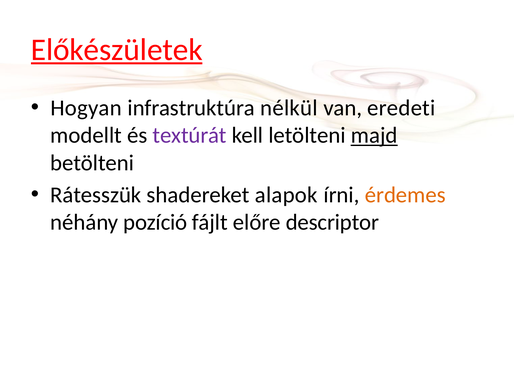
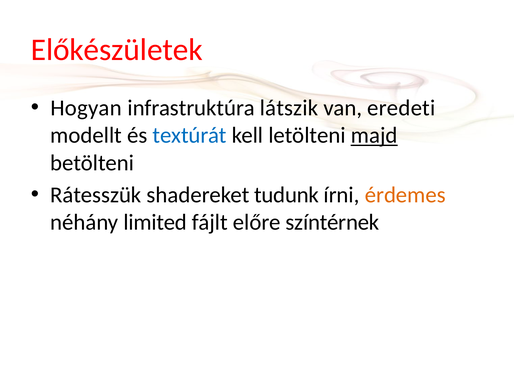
Előkészületek underline: present -> none (117, 50)
nélkül: nélkül -> látszik (289, 108)
textúrát colour: purple -> blue (190, 135)
alapok: alapok -> tudunk (287, 195)
pozíció: pozíció -> limited (155, 222)
descriptor: descriptor -> színtérnek (332, 222)
